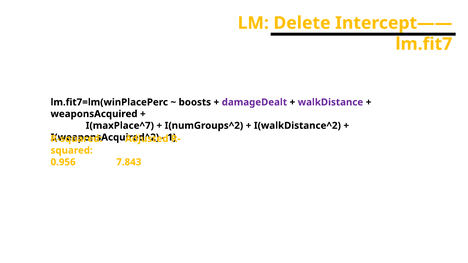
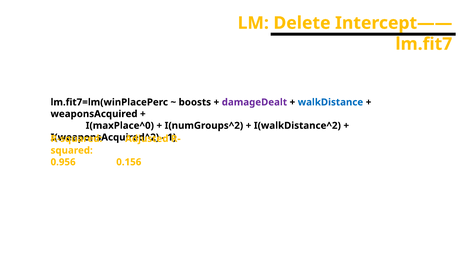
walkDistance colour: purple -> blue (330, 102)
I(maxPlace^7: I(maxPlace^7 -> I(maxPlace^0 (120, 126)
7.843: 7.843 -> 0.156 (129, 162)
